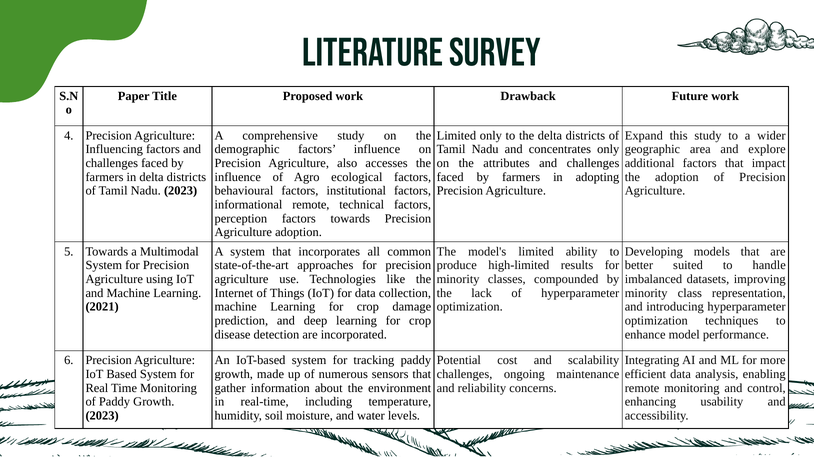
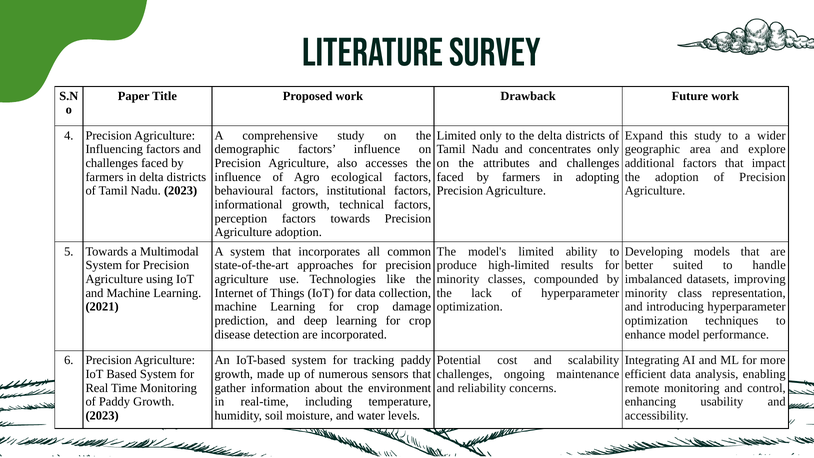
informational remote: remote -> growth (311, 205)
